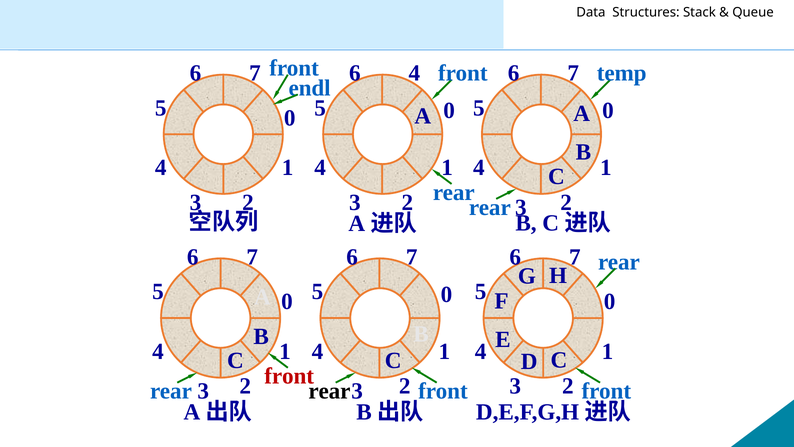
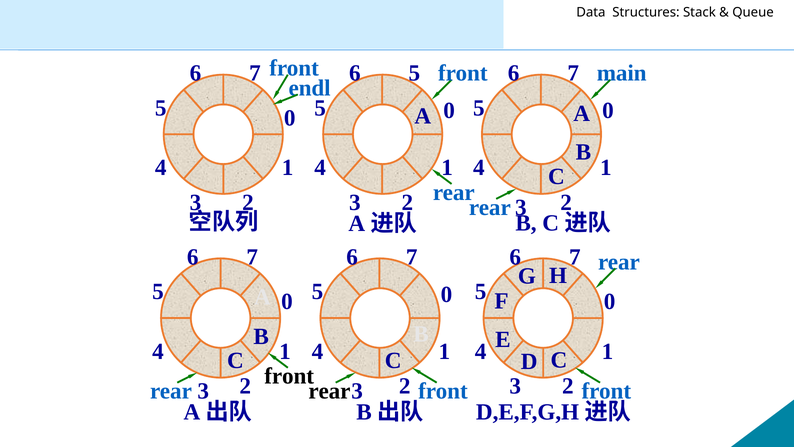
6 4: 4 -> 5 (414, 73)
temp: temp -> main (622, 73)
front colour: red -> black (289, 376)
